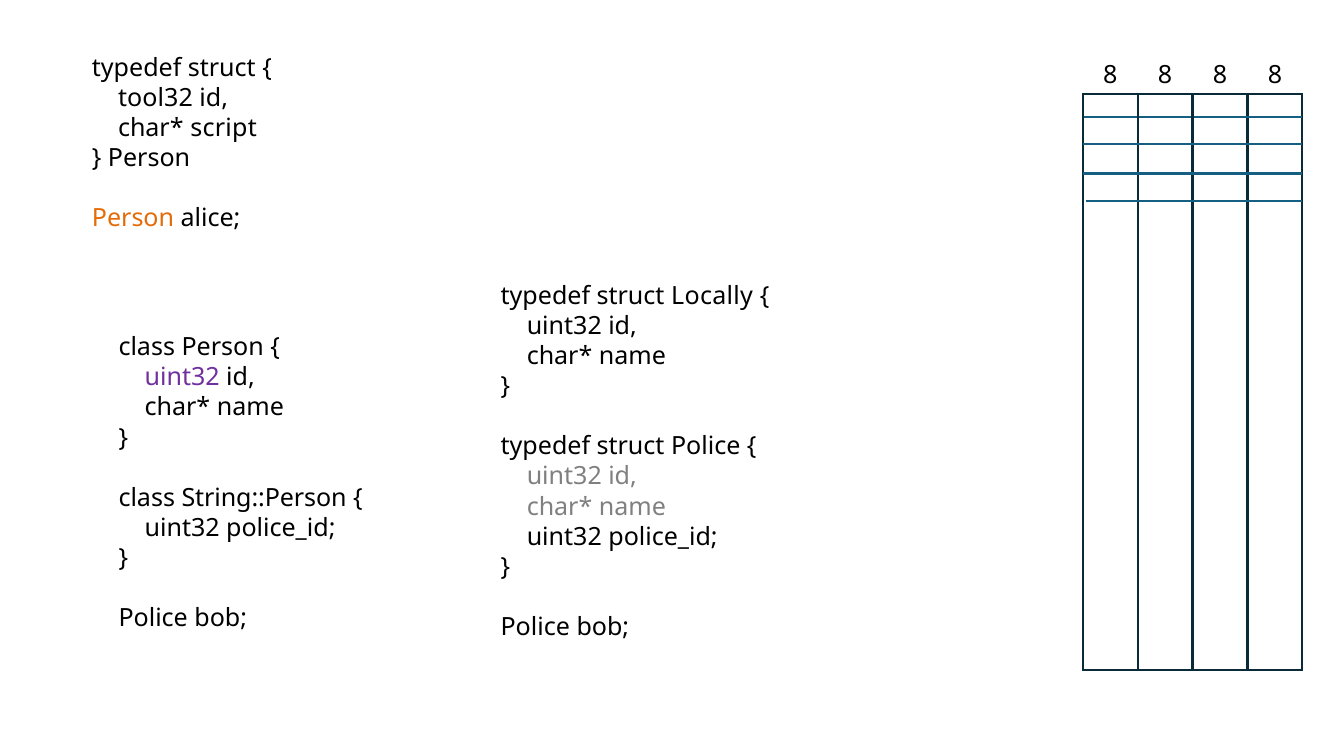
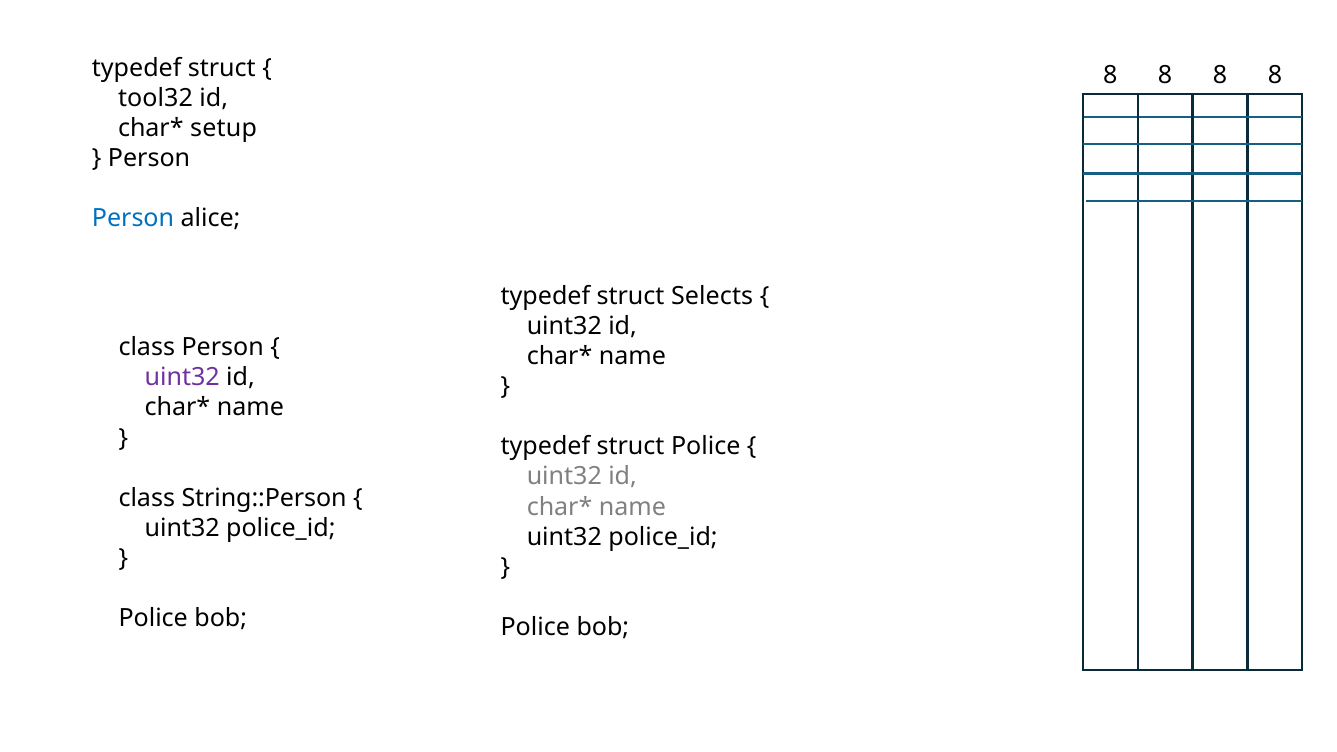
script: script -> setup (224, 128)
Person colour: orange -> blue (133, 219)
Locally: Locally -> Selects (712, 296)
